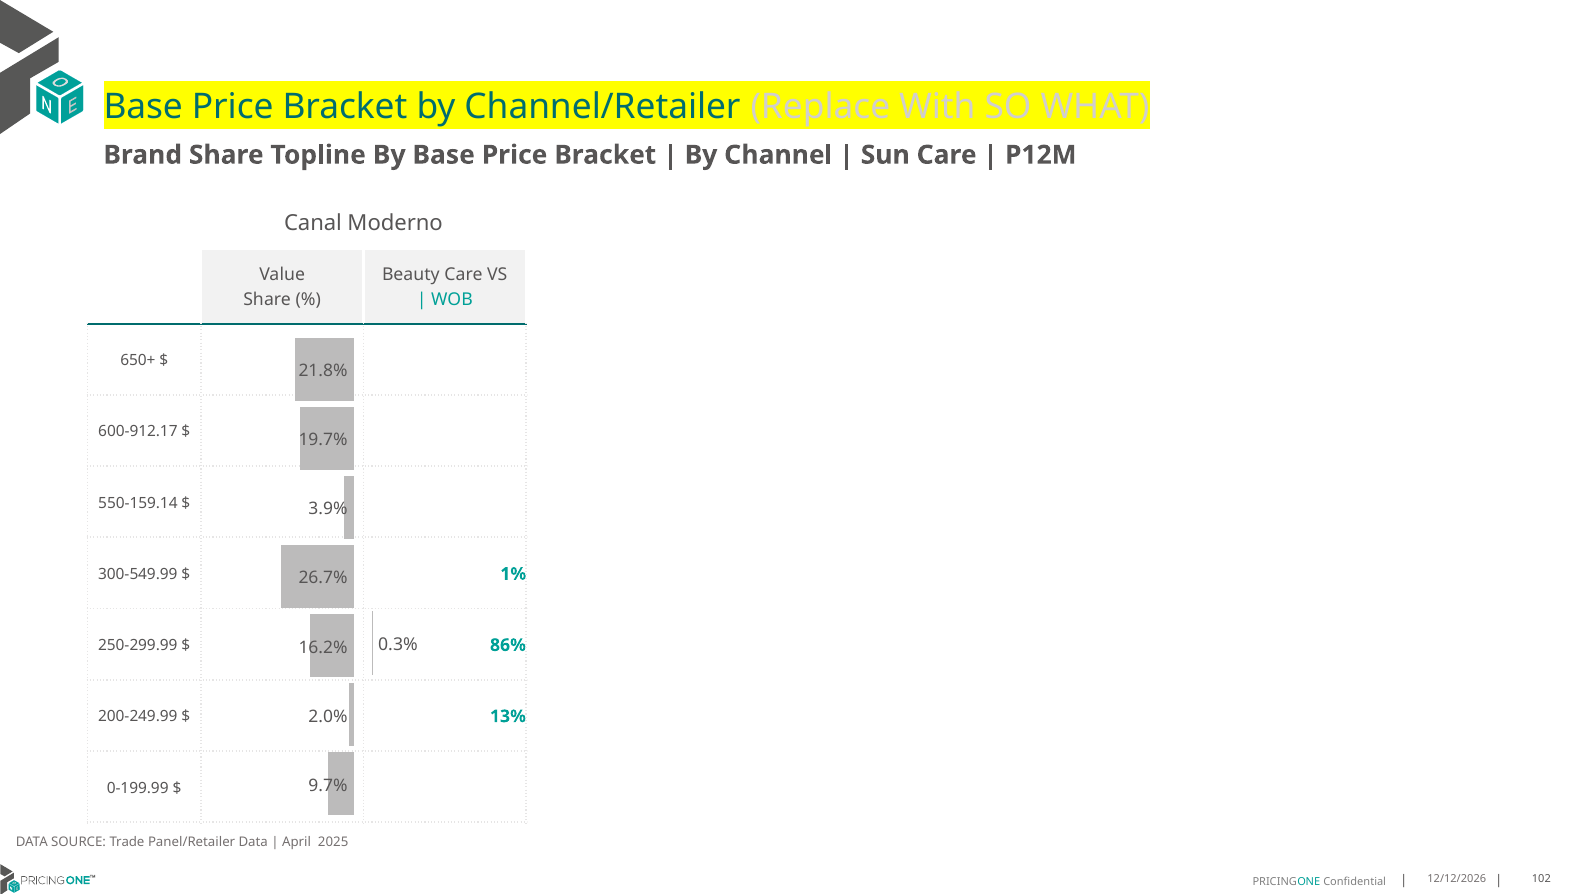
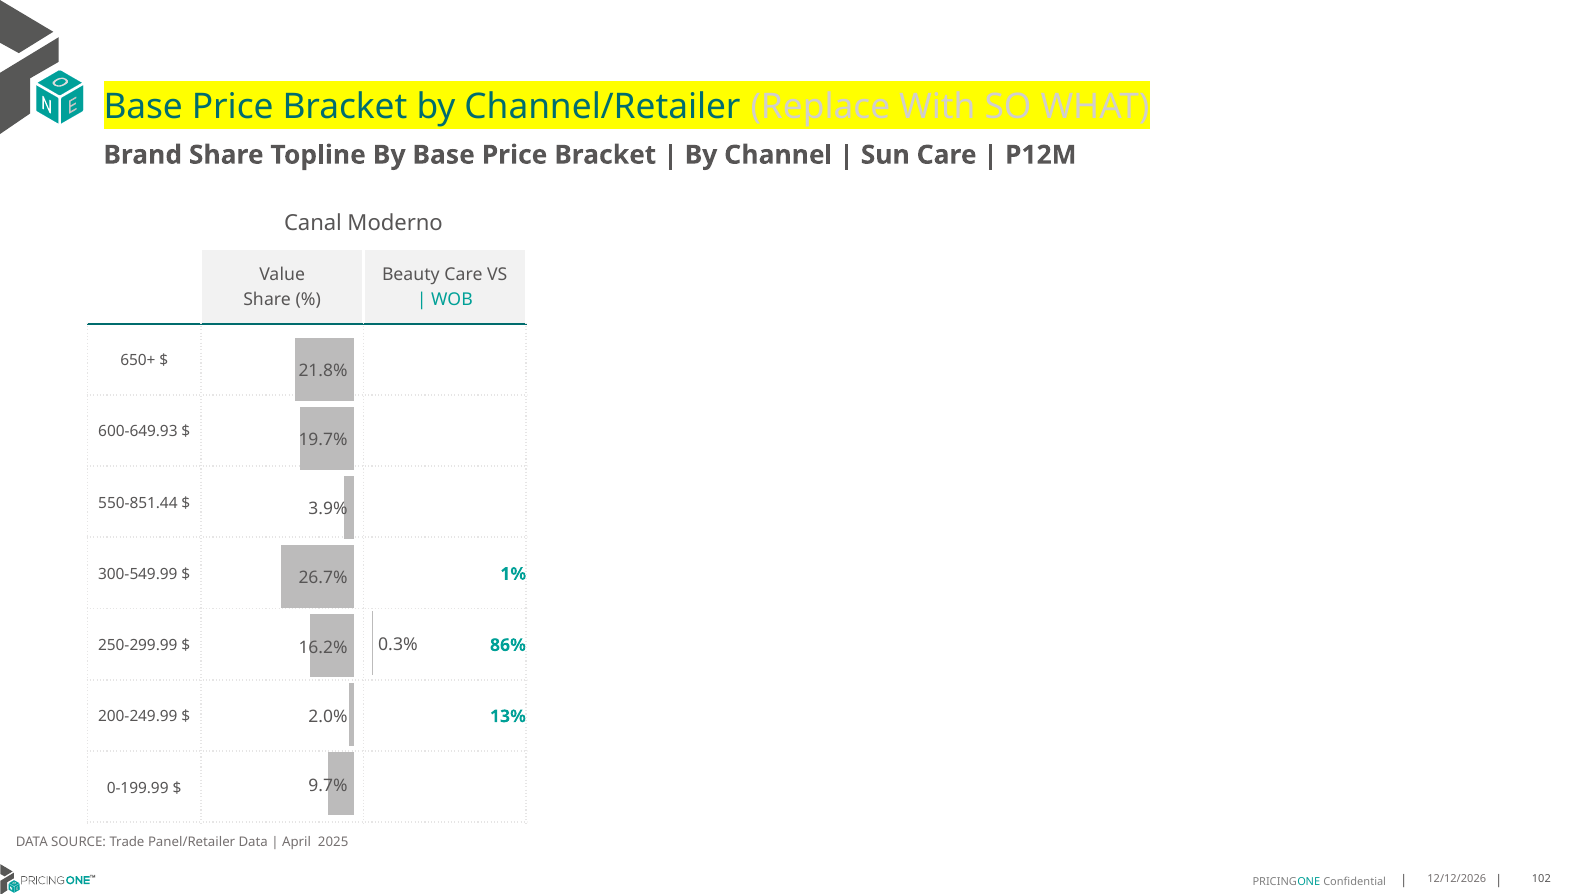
600-912.17: 600-912.17 -> 600-649.93 (138, 432)
550-159.14: 550-159.14 -> 550-851.44 (138, 503)
